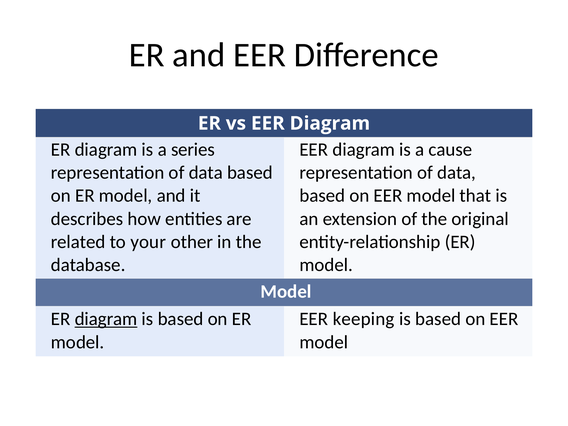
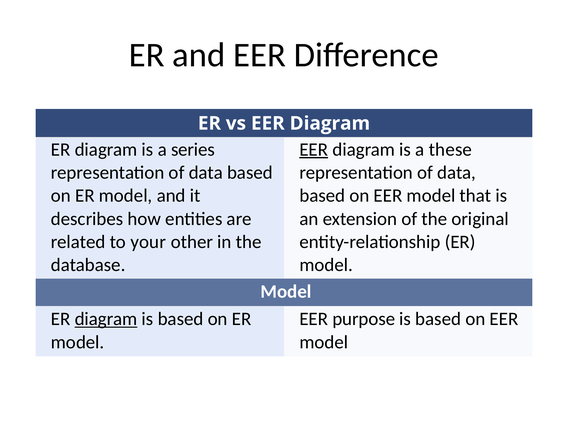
EER underline: none -> present (314, 150)
cause: cause -> these (450, 150)
keeping: keeping -> purpose (364, 319)
